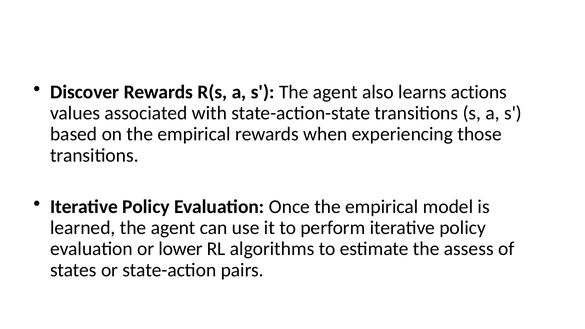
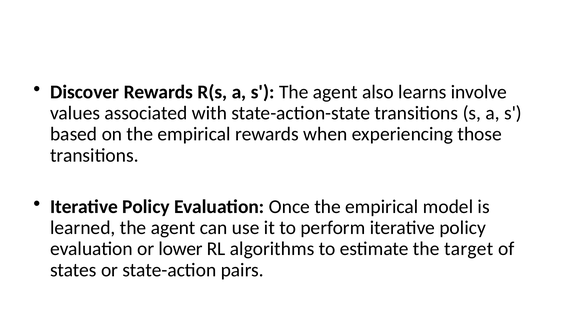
actions: actions -> involve (479, 92)
assess: assess -> target (469, 249)
